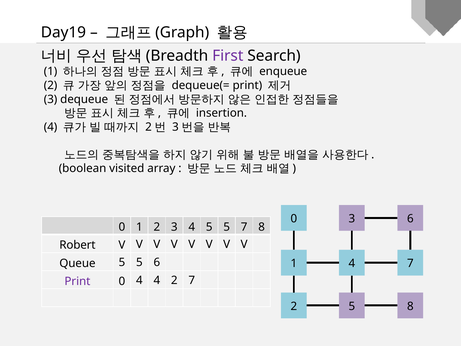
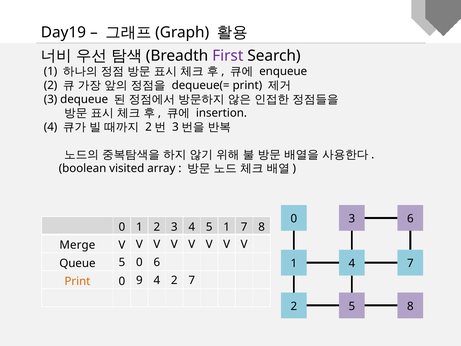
4 5 5: 5 -> 1 (227, 227)
Robert: Robert -> Merge (77, 245)
Queue 5 5: 5 -> 0 (139, 262)
Print colour: purple -> orange (77, 281)
0 4: 4 -> 9 (139, 280)
